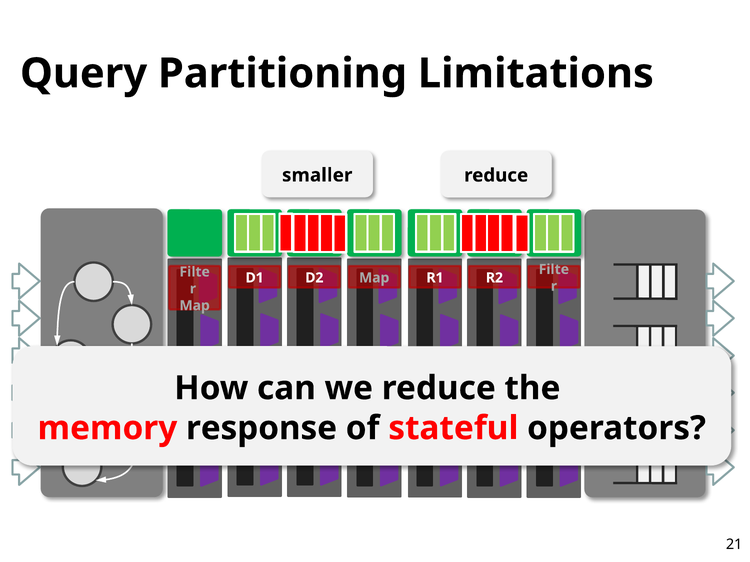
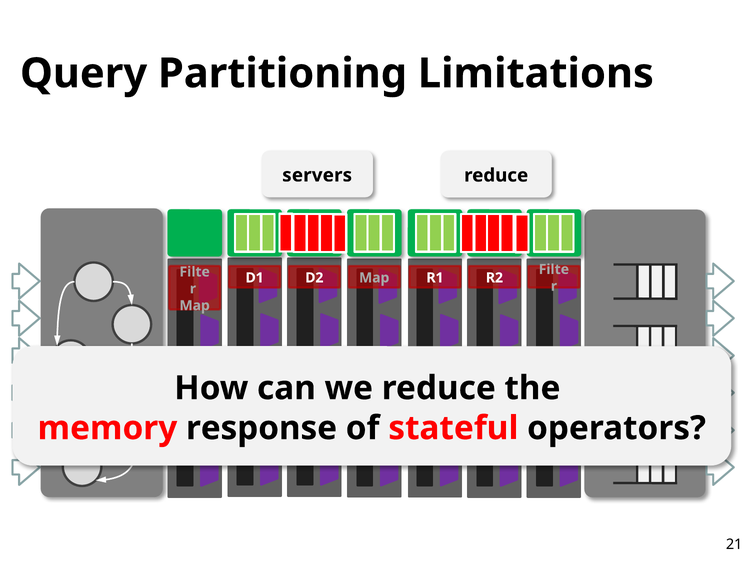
smaller: smaller -> servers (317, 175)
